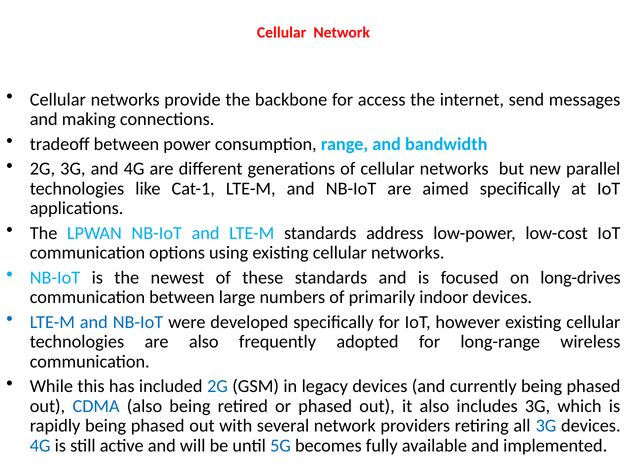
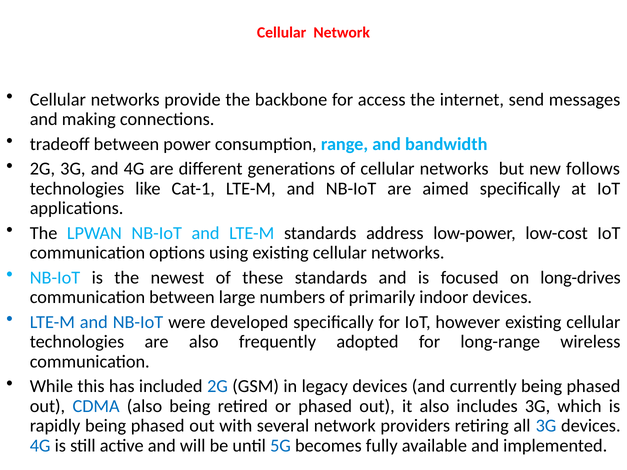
parallel: parallel -> follows (593, 169)
